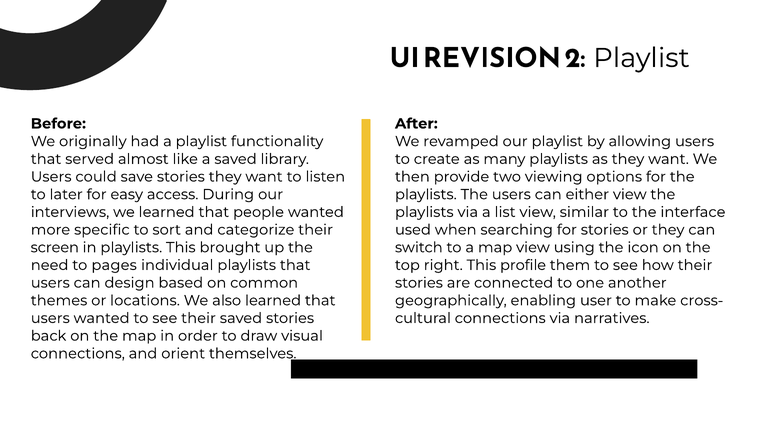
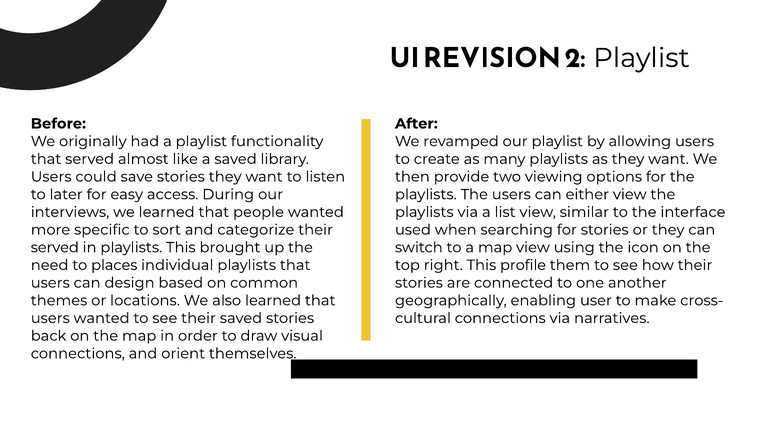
screen: screen -> served (55, 247)
pages: pages -> places (114, 265)
